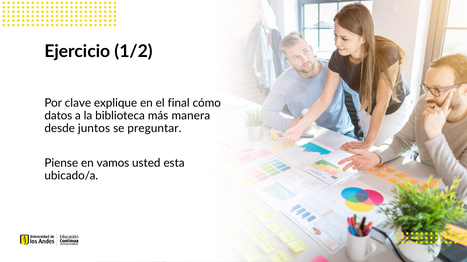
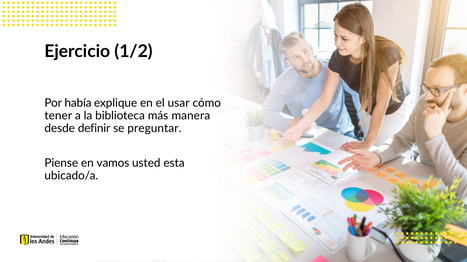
clave: clave -> había (78, 103)
final: final -> usar (179, 103)
datos: datos -> tener (58, 116)
juntos: juntos -> definir (94, 129)
